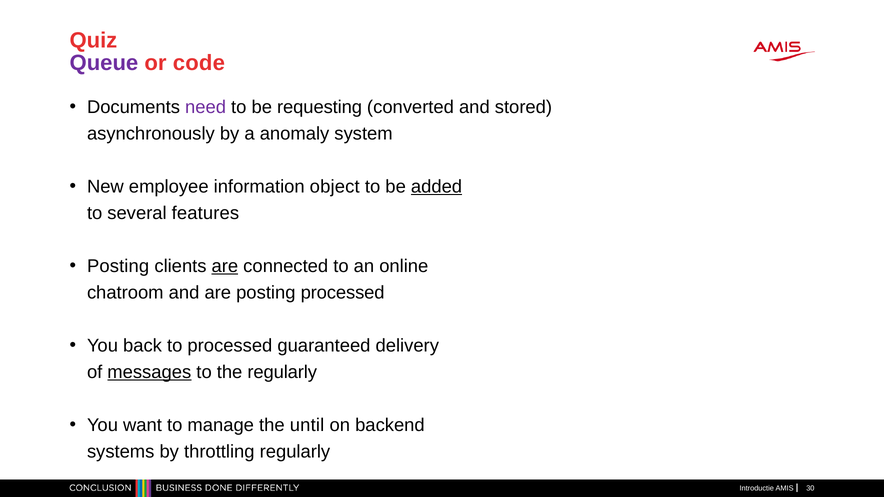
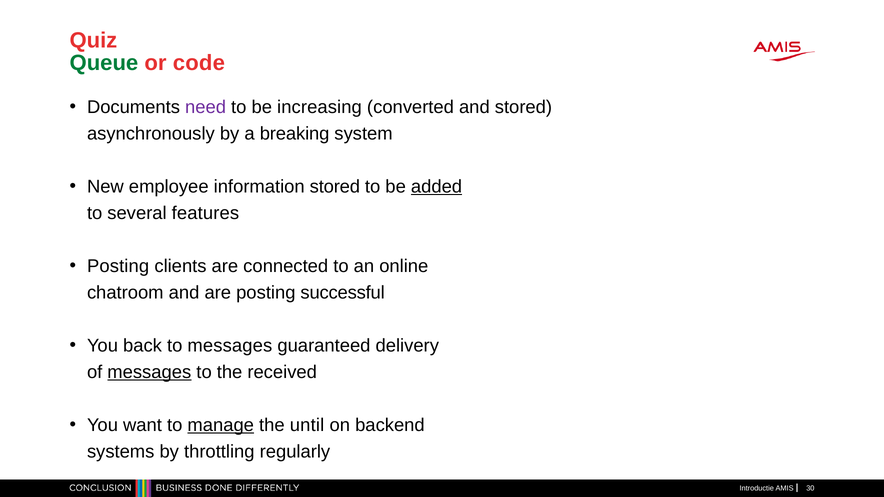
Queue colour: purple -> green (104, 63)
requesting: requesting -> increasing (319, 107)
anomaly: anomaly -> breaking (295, 134)
information object: object -> stored (335, 187)
are underline: present -> none (225, 266)
posting processed: processed -> successful (343, 293)
to processed: processed -> messages (230, 346)
the regularly: regularly -> received (282, 372)
manage underline: none -> present (221, 425)
